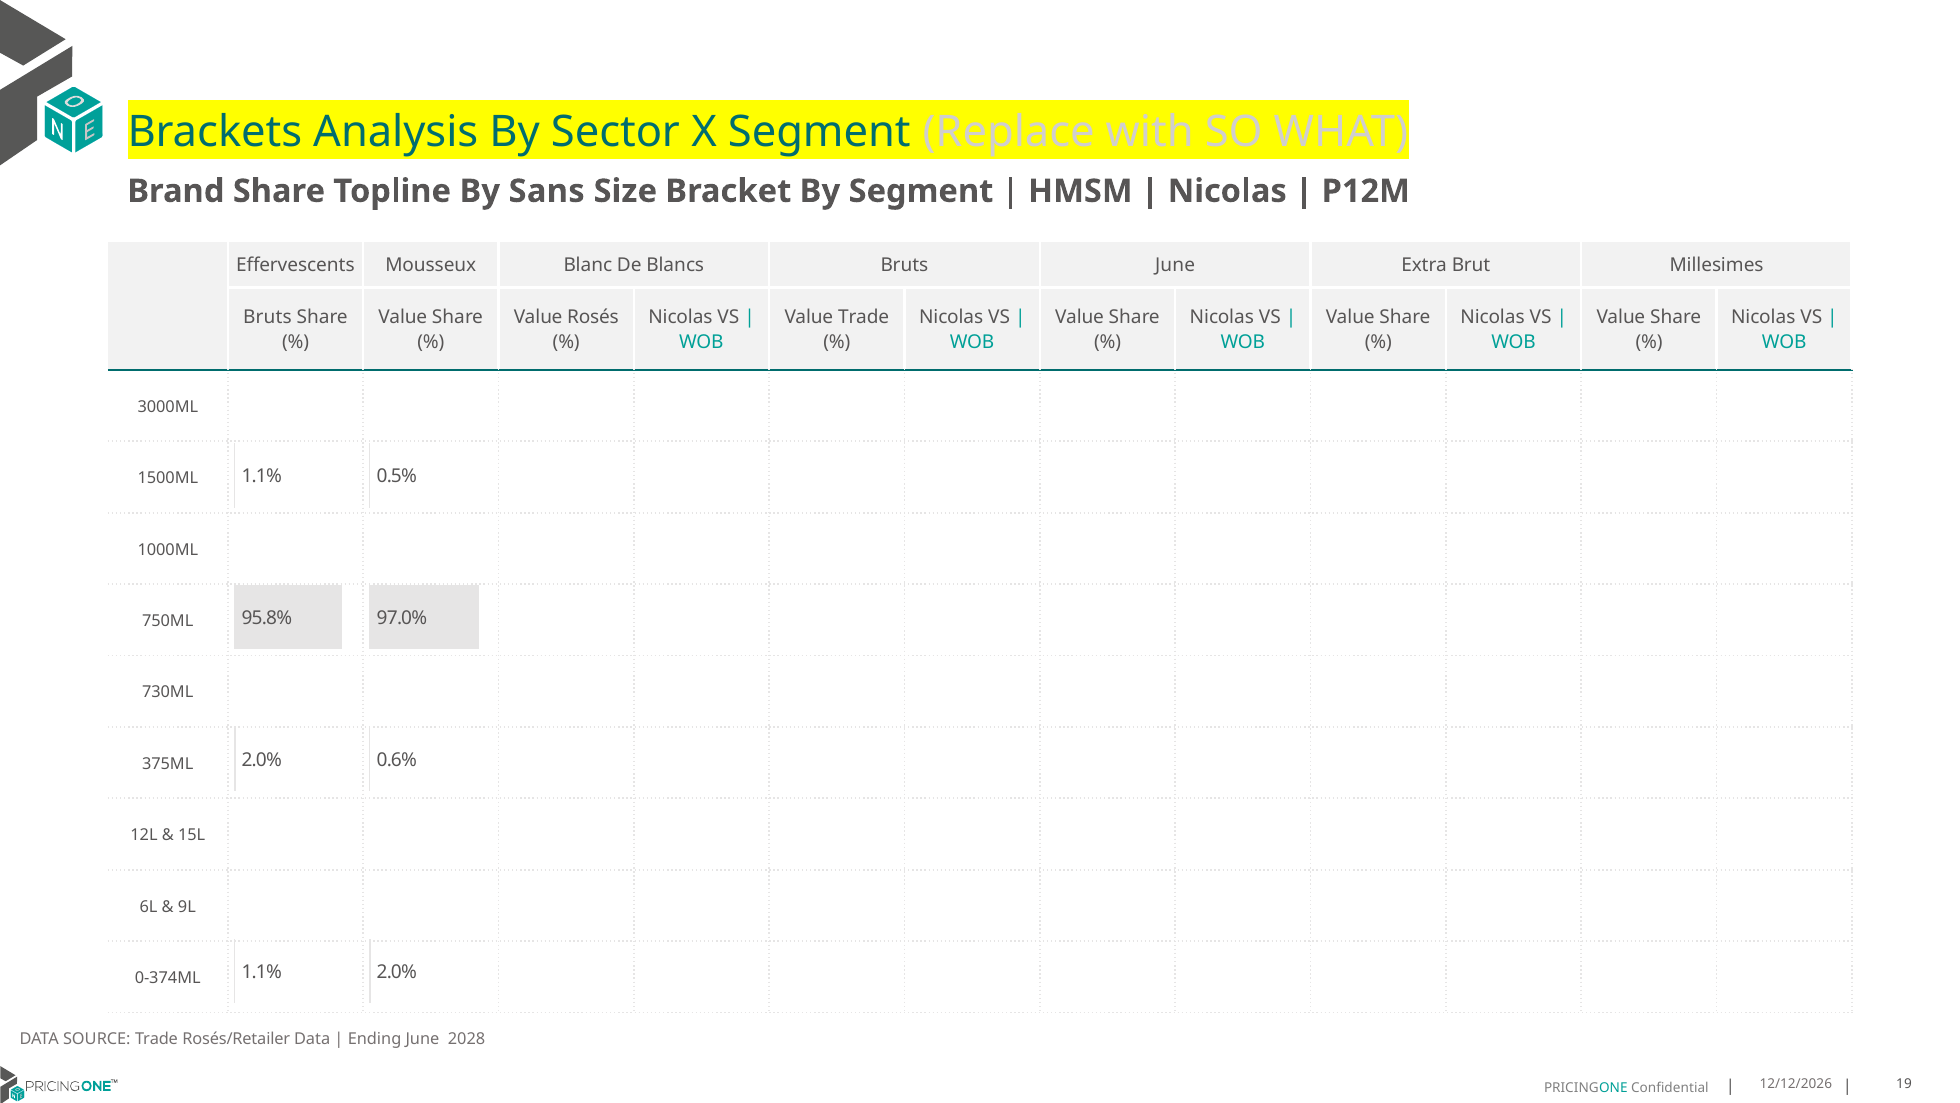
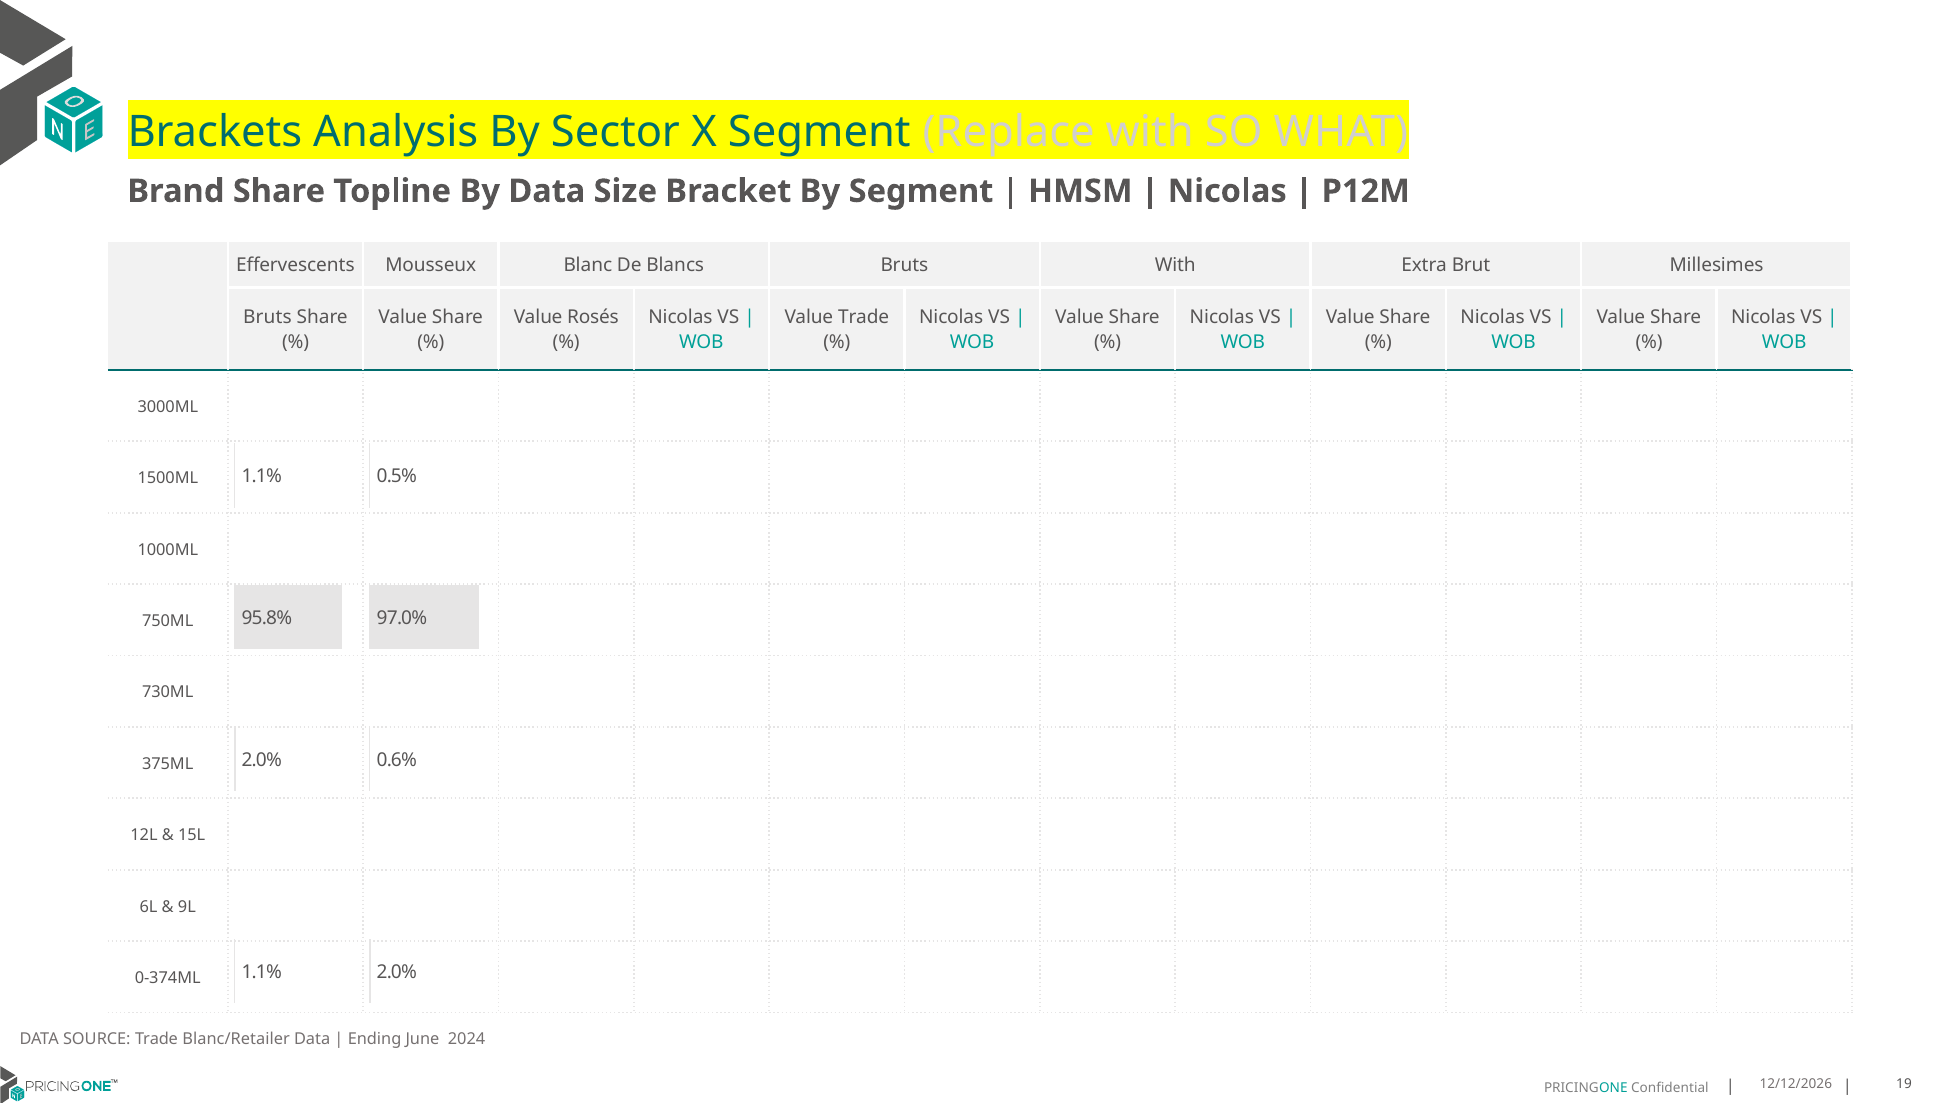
By Sans: Sans -> Data (547, 191)
Bruts June: June -> With (1175, 265)
Rosés/Retailer: Rosés/Retailer -> Blanc/Retailer (236, 1038)
2028: 2028 -> 2024 (467, 1038)
